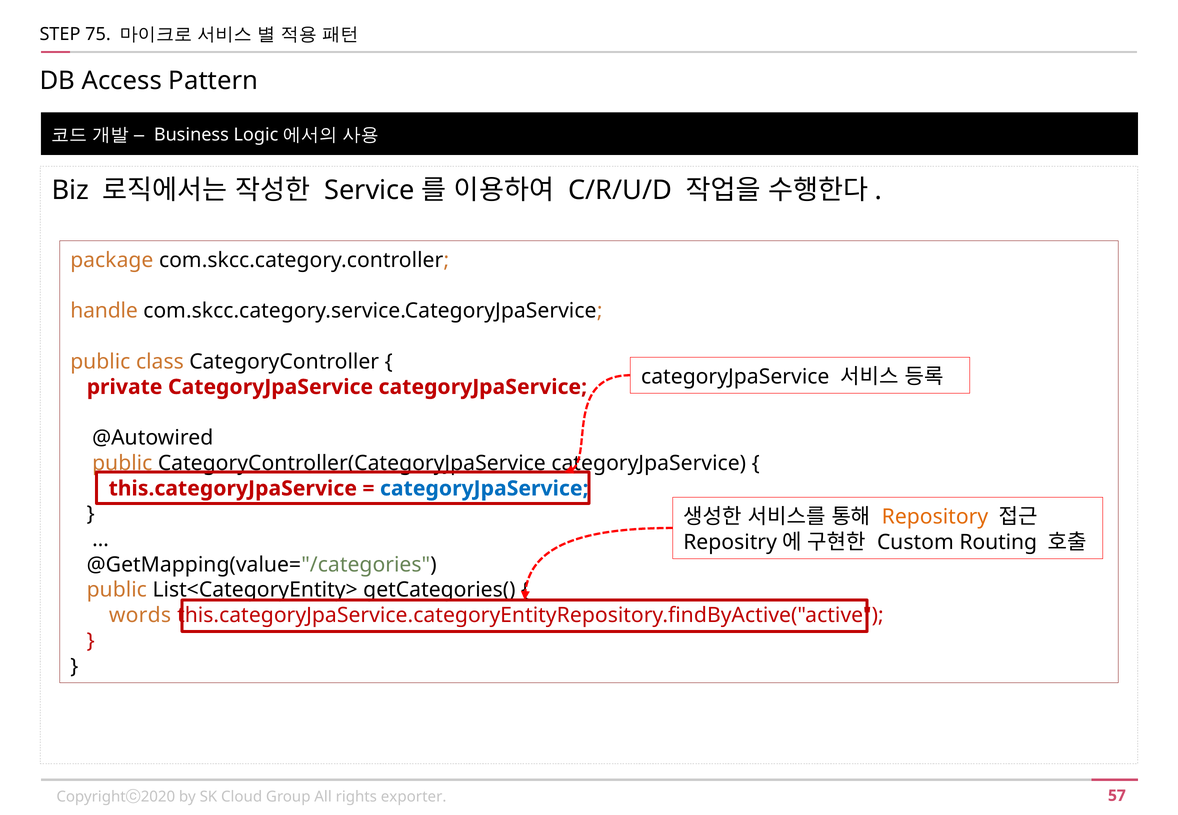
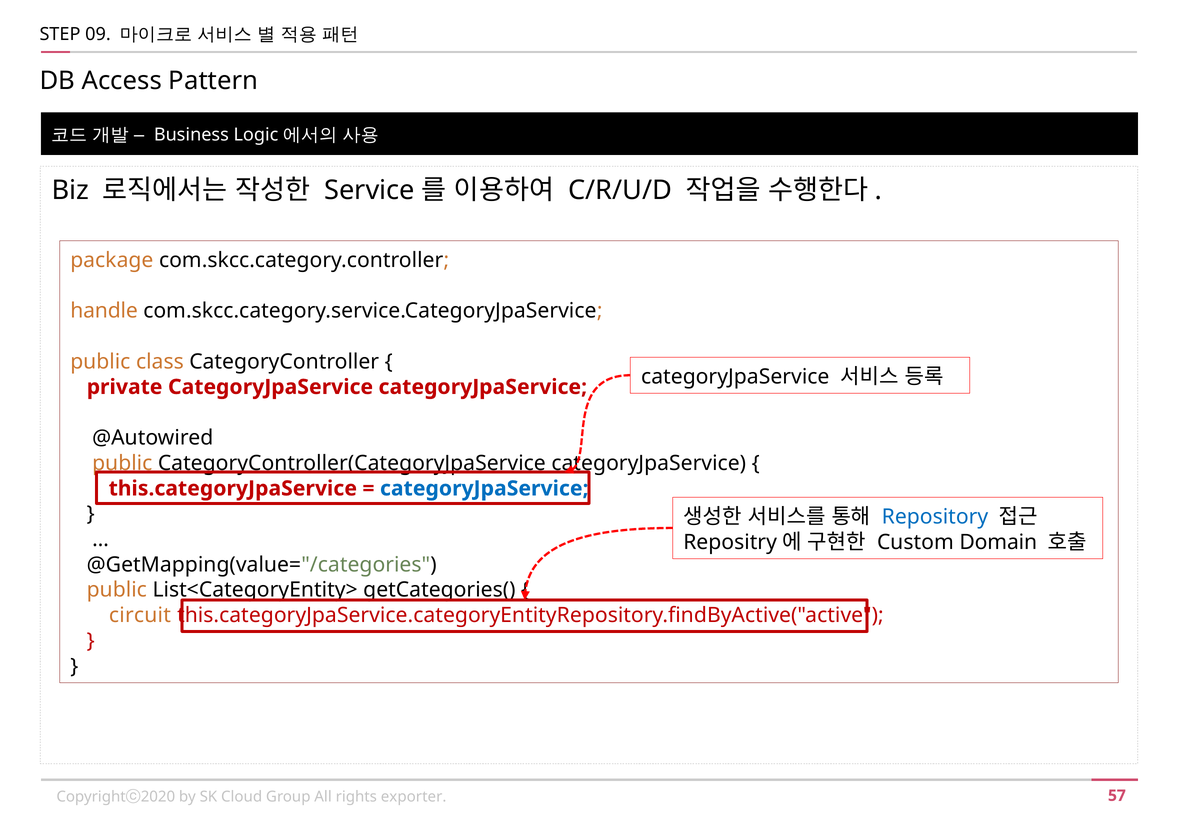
75: 75 -> 09 (98, 34)
Repository colour: orange -> blue (935, 517)
Routing: Routing -> Domain (998, 542)
words: words -> circuit (140, 616)
